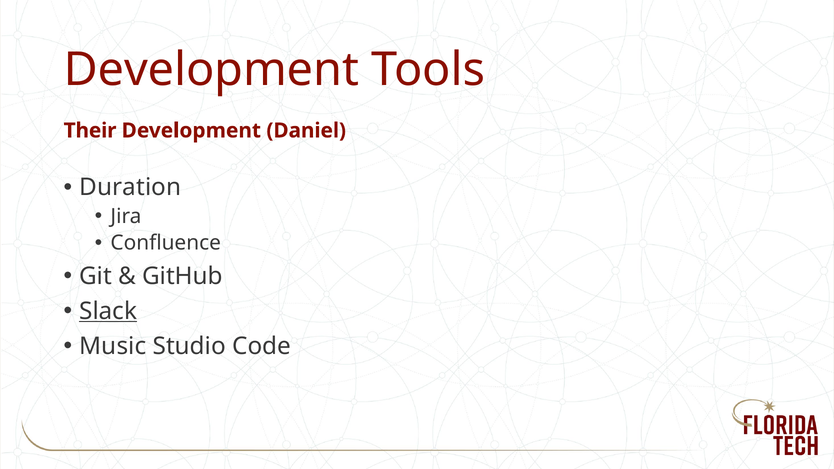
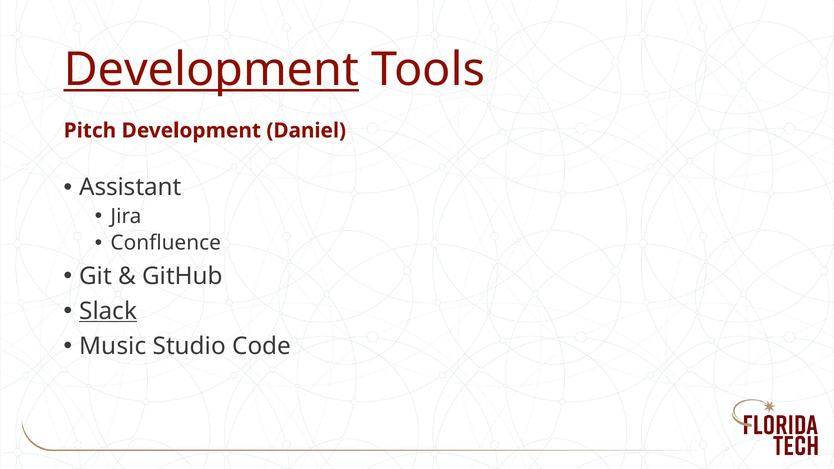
Development underline: none -> present (211, 70)
Their: Their -> Pitch (90, 131)
Duration: Duration -> Assistant (130, 187)
